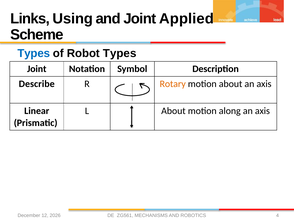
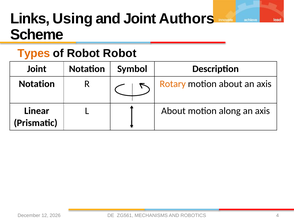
Applied: Applied -> Authors (187, 19)
Types colour: blue -> orange (34, 53)
Robot Types: Types -> Robot (120, 53)
Describe: Describe -> Notation (37, 84)
